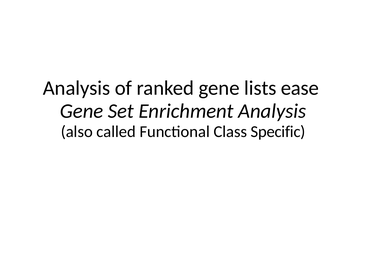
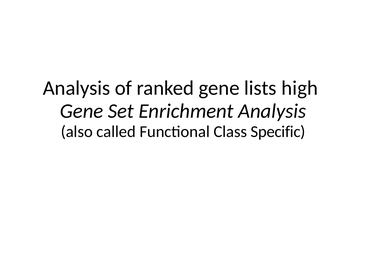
ease: ease -> high (300, 88)
